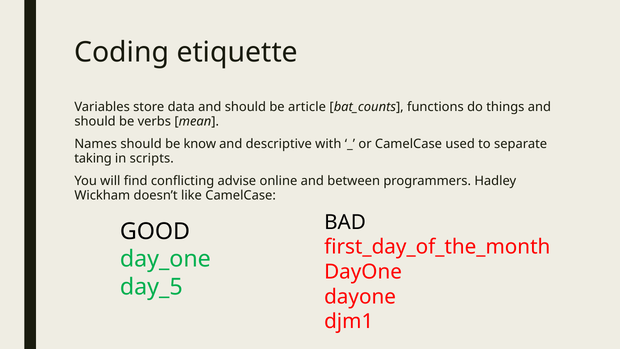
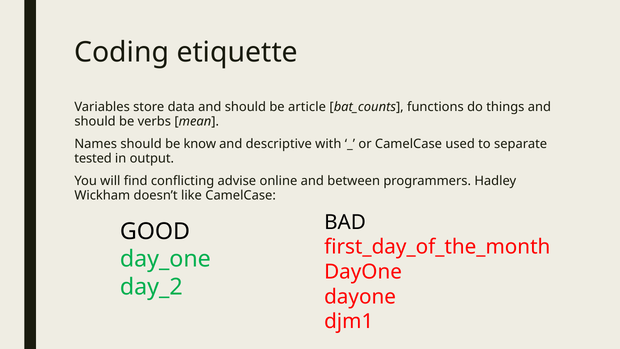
taking: taking -> tested (93, 158)
scripts: scripts -> output (152, 158)
day_5: day_5 -> day_2 (151, 287)
